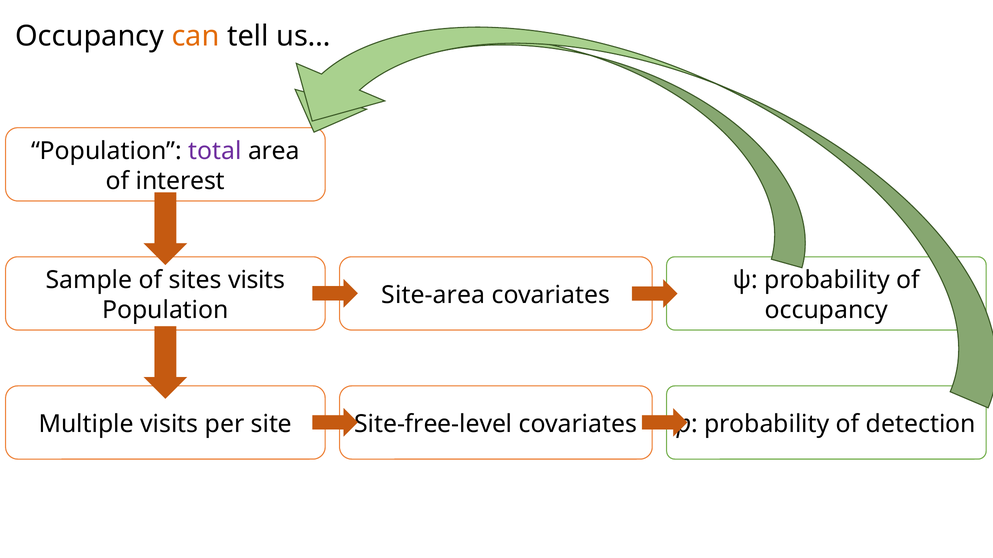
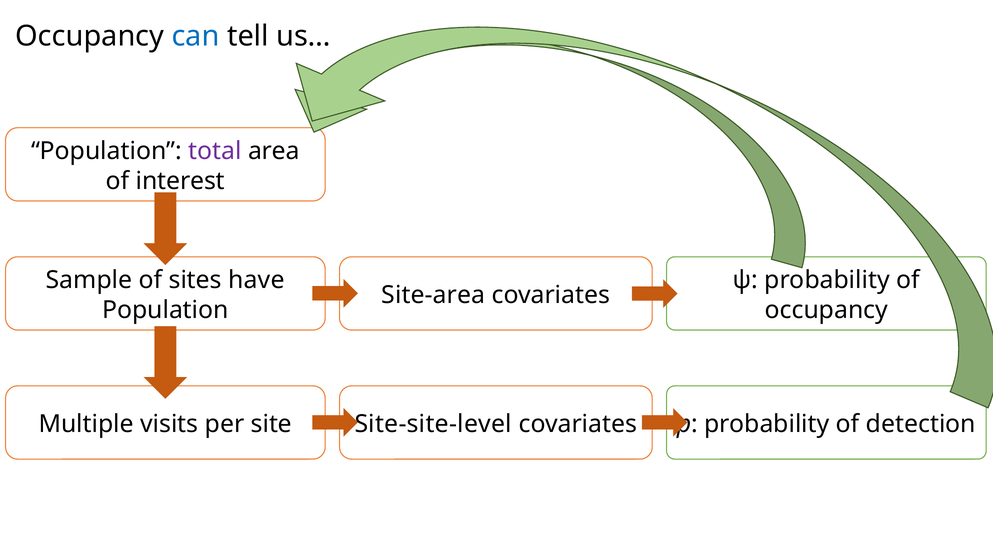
can colour: orange -> blue (196, 36)
sites visits: visits -> have (256, 281)
Site-free-level: Site-free-level -> Site-site-level (433, 425)
